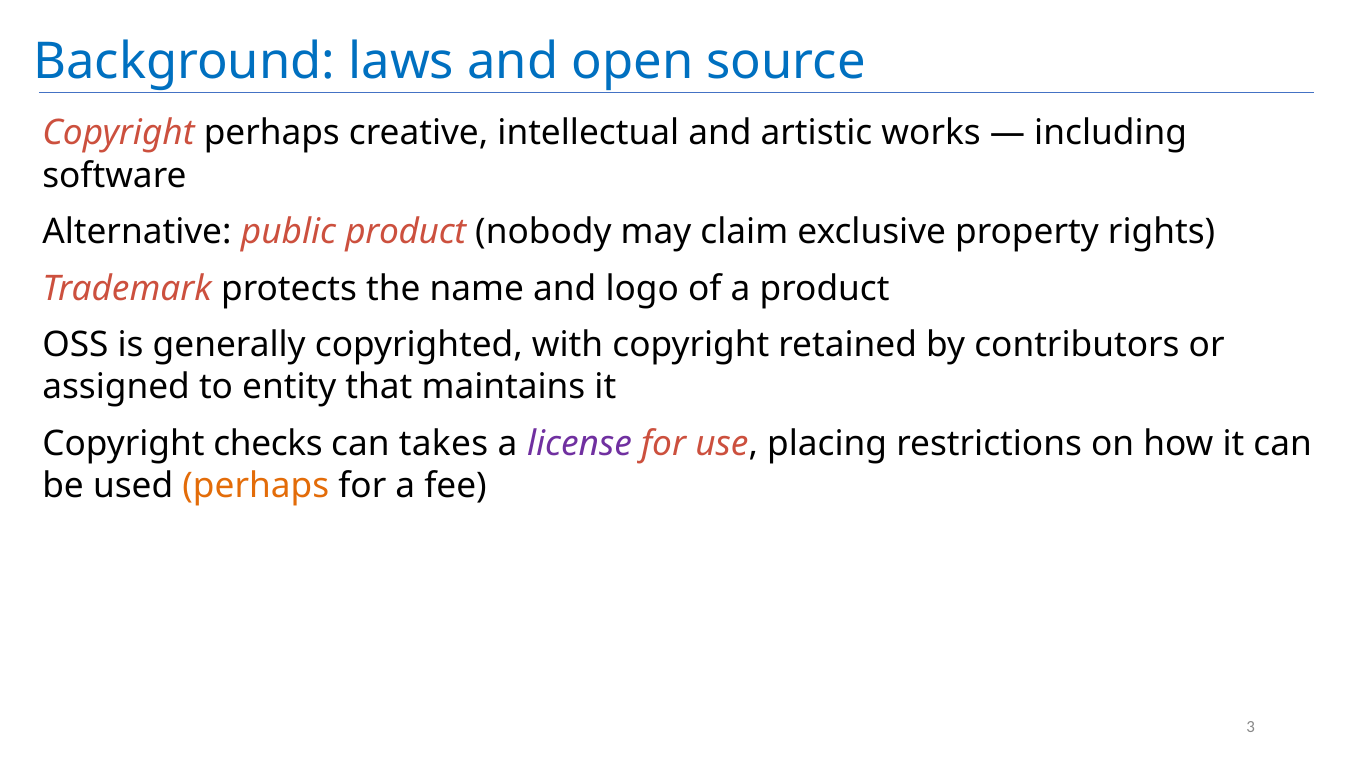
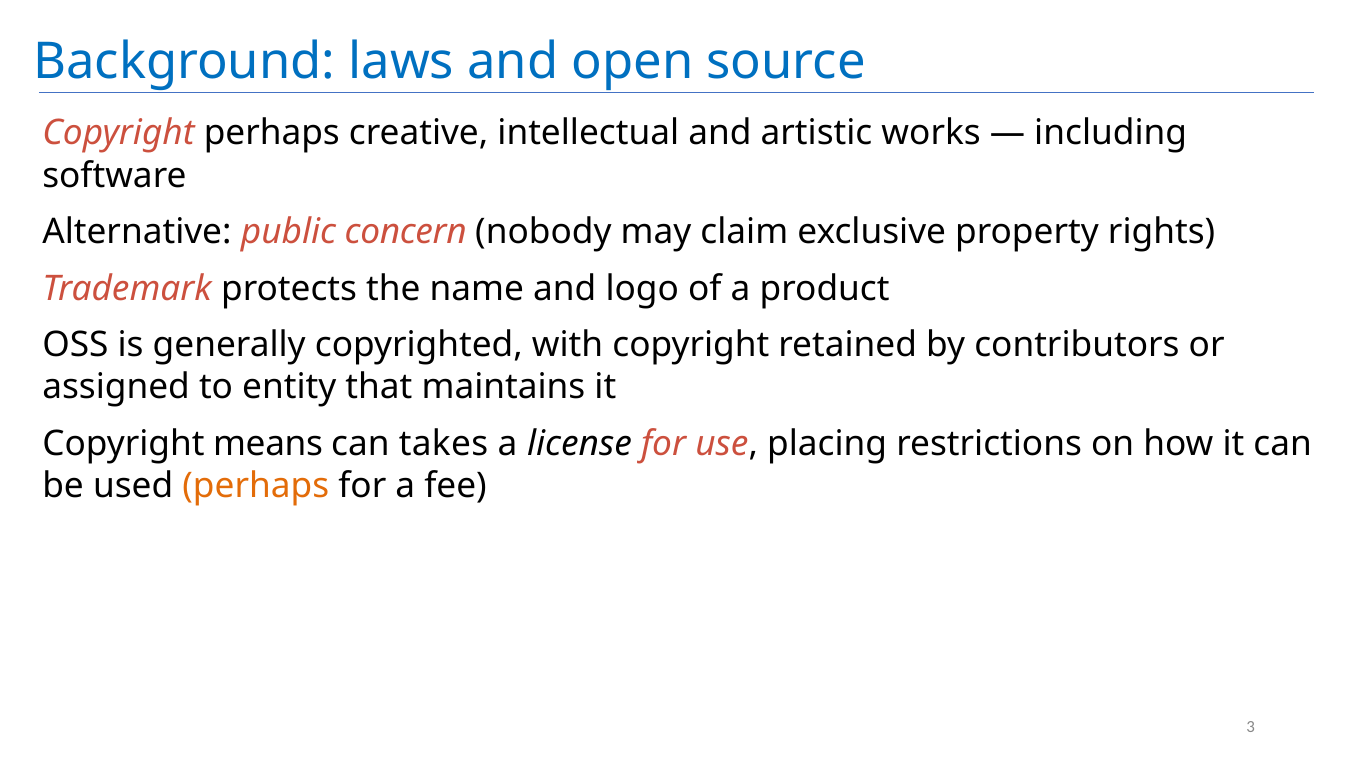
public product: product -> concern (406, 232)
checks: checks -> means (268, 444)
license colour: purple -> black (579, 444)
